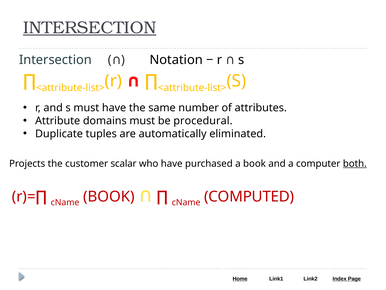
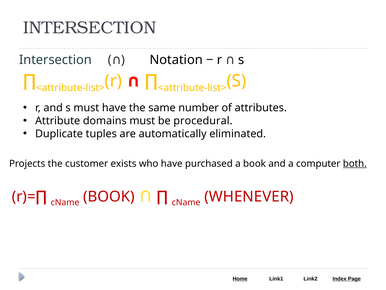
INTERSECTION underline: present -> none (90, 28)
scalar: scalar -> exists (124, 163)
COMPUTED: COMPUTED -> WHENEVER (249, 196)
